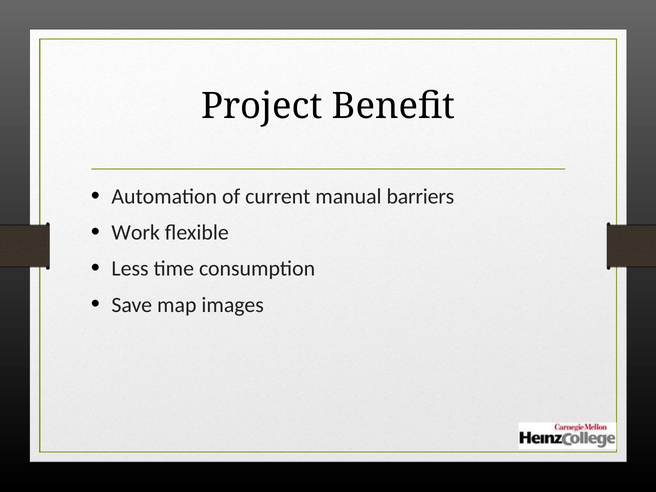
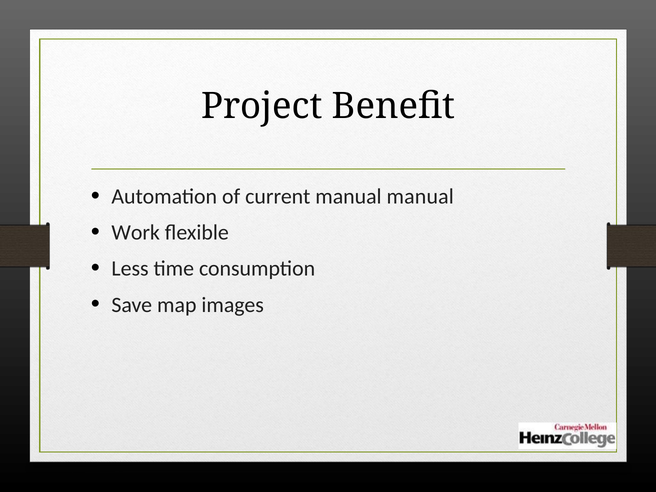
manual barriers: barriers -> manual (420, 197)
